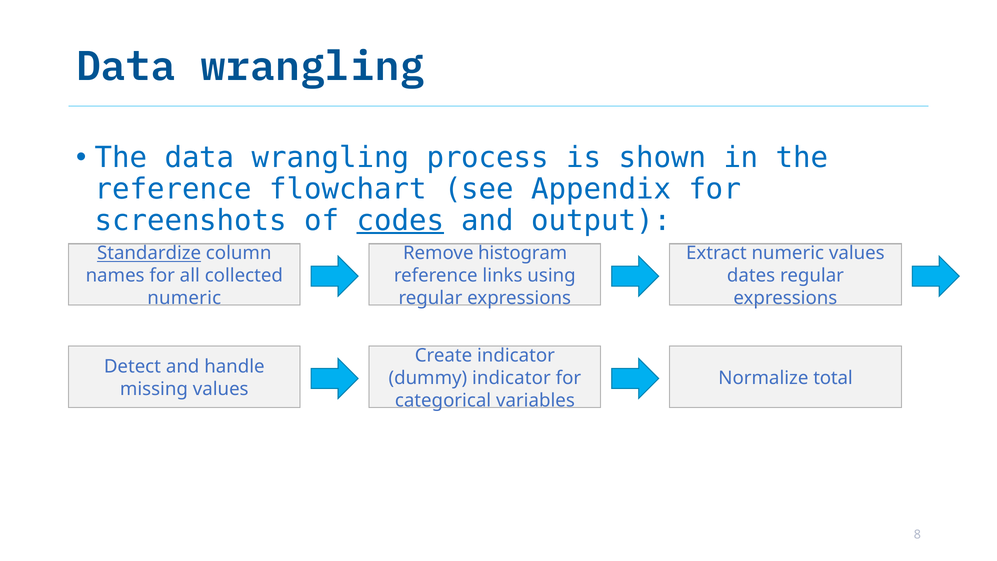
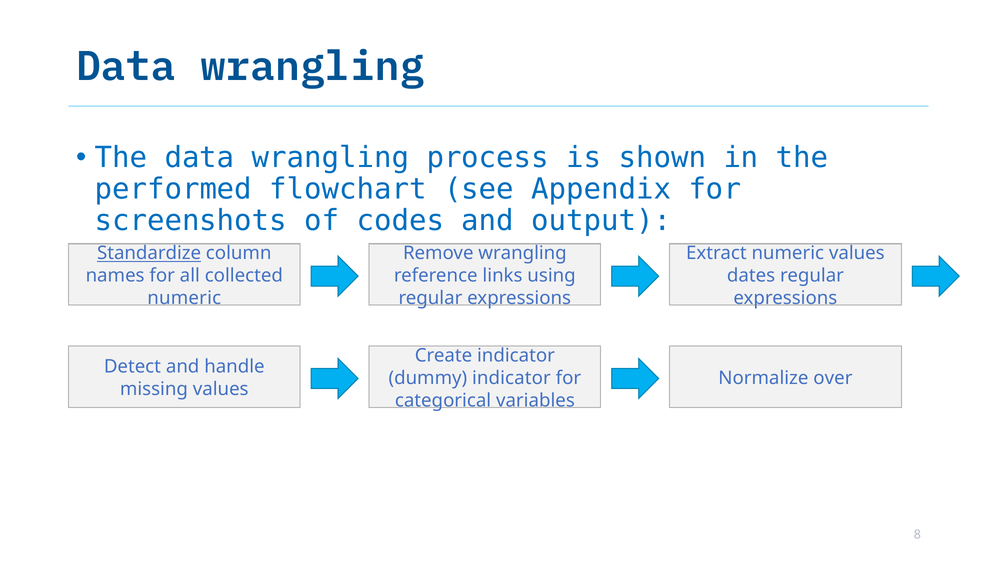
reference: reference -> performed (173, 189)
codes underline: present -> none (400, 220)
Remove histogram: histogram -> wrangling (523, 253)
total: total -> over (833, 378)
